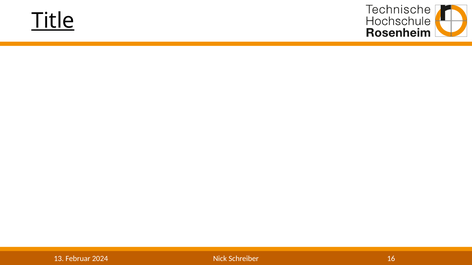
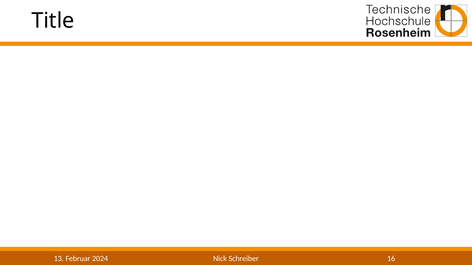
Title underline: present -> none (53, 21)
